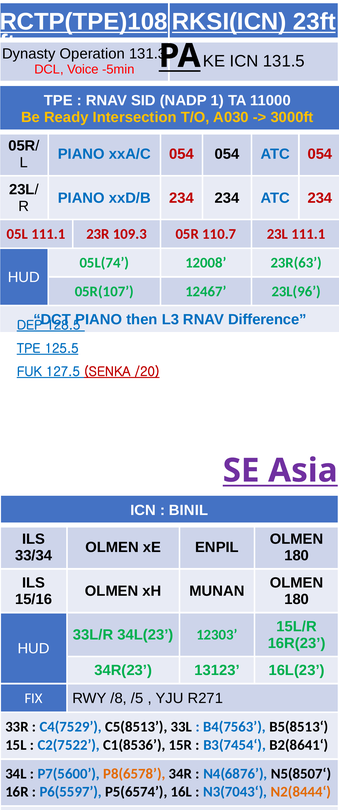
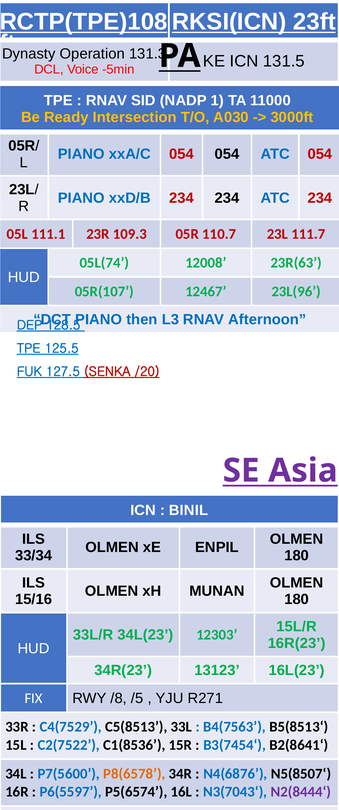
23L 111.1: 111.1 -> 111.7 (308, 234)
Difference: Difference -> Afternoon (267, 320)
N2(8444‘ colour: orange -> purple (301, 793)
